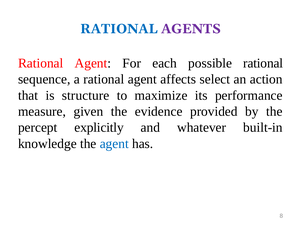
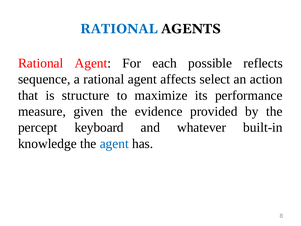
AGENTS colour: purple -> black (191, 29)
possible rational: rational -> reflects (263, 63)
explicitly: explicitly -> keyboard (99, 127)
